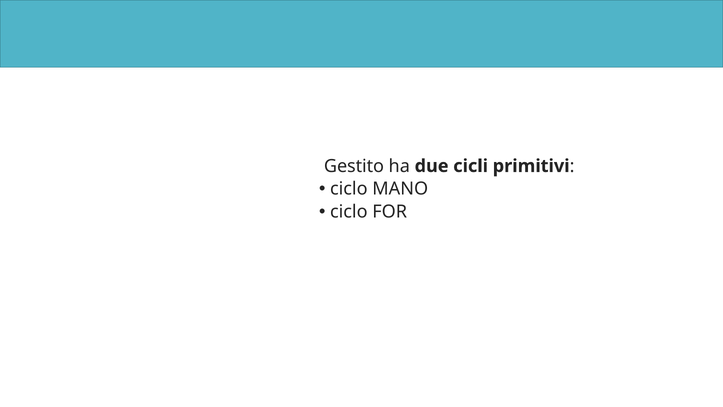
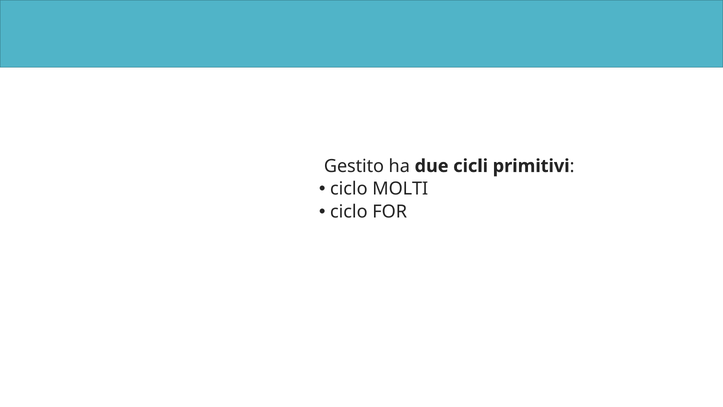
MANO: MANO -> MOLTI (400, 189)
